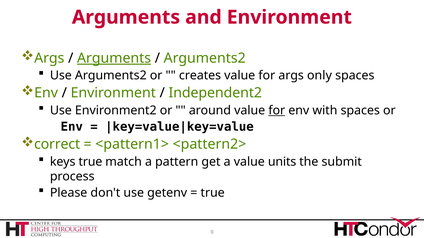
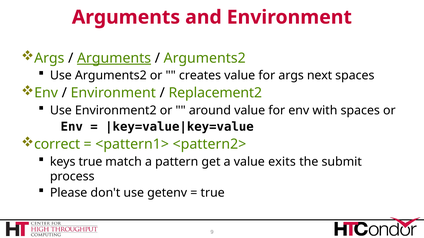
only: only -> next (320, 76)
Independent2: Independent2 -> Replacement2 (215, 93)
for underline: present -> none (277, 111)
units: units -> exits (282, 162)
